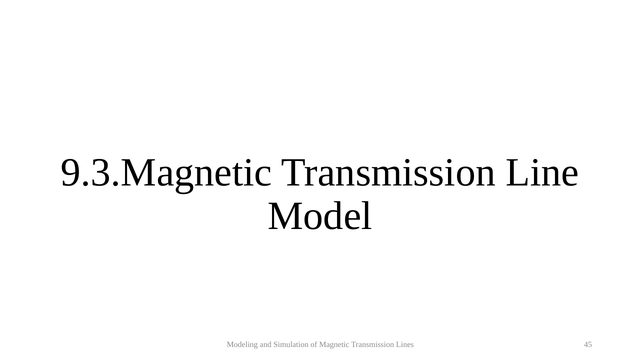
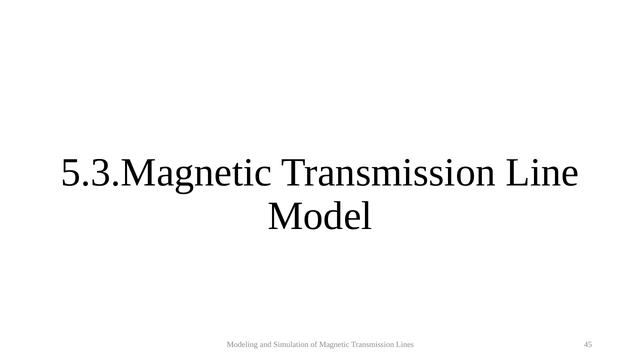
9.3.Magnetic: 9.3.Magnetic -> 5.3.Magnetic (166, 172)
